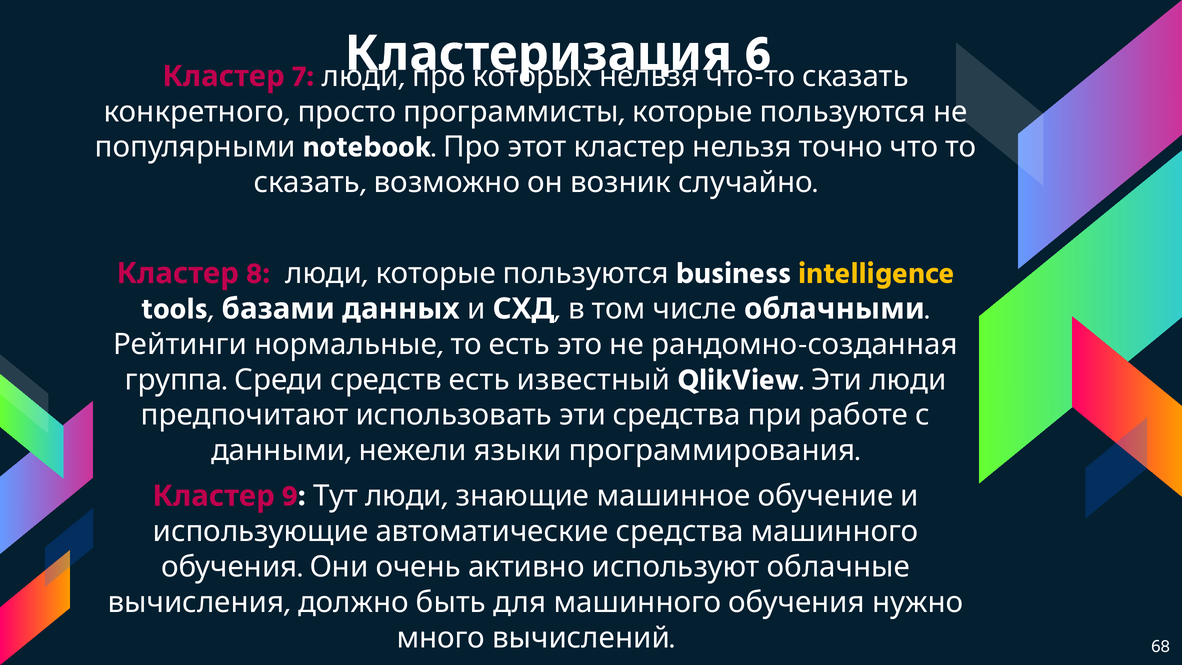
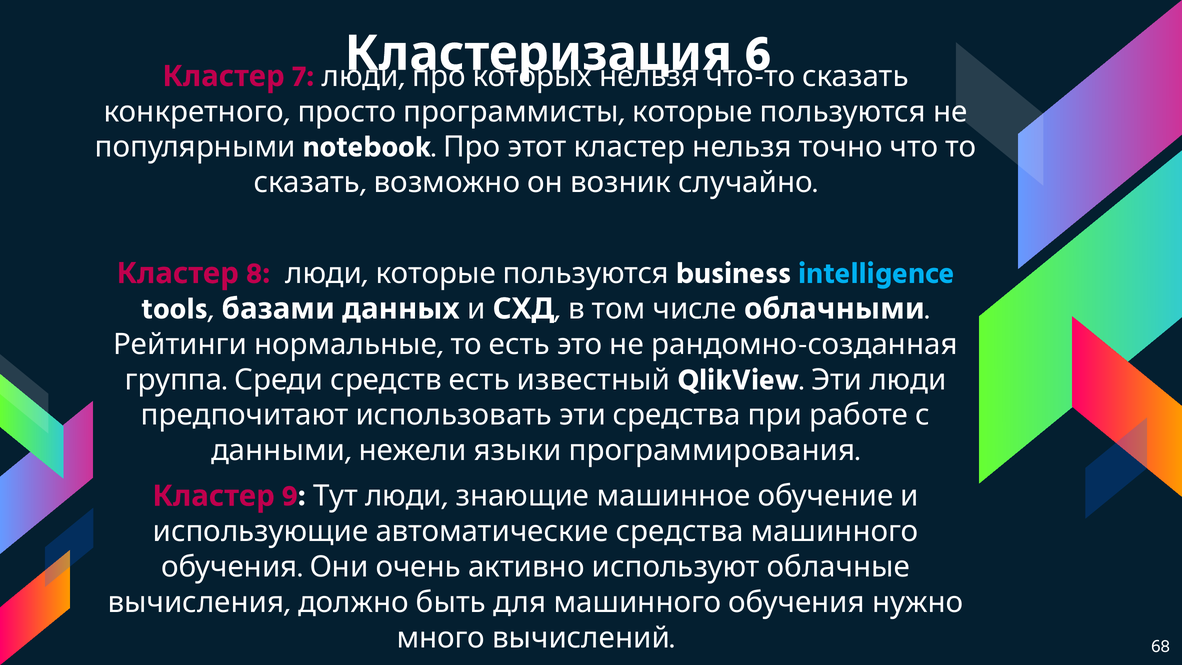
intelligence colour: yellow -> light blue (877, 273)
